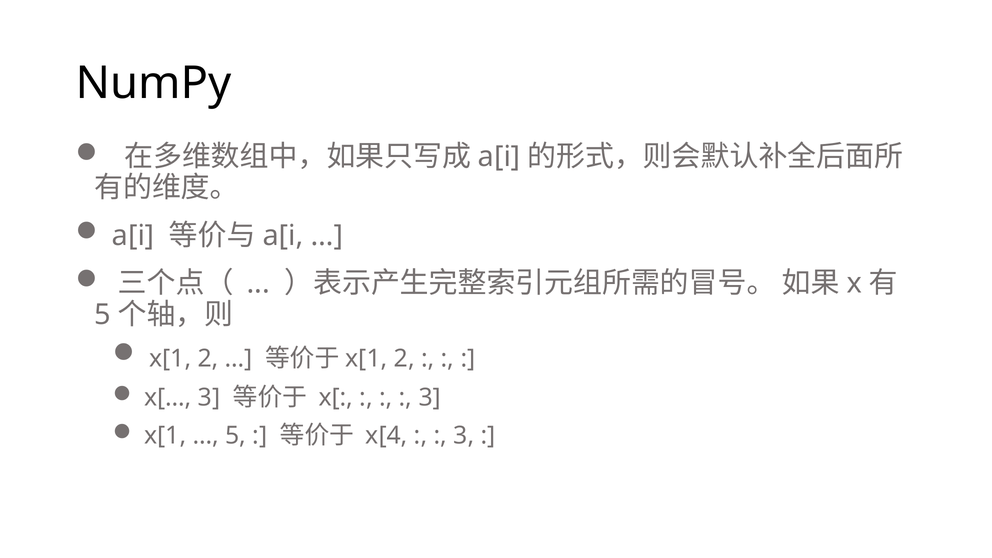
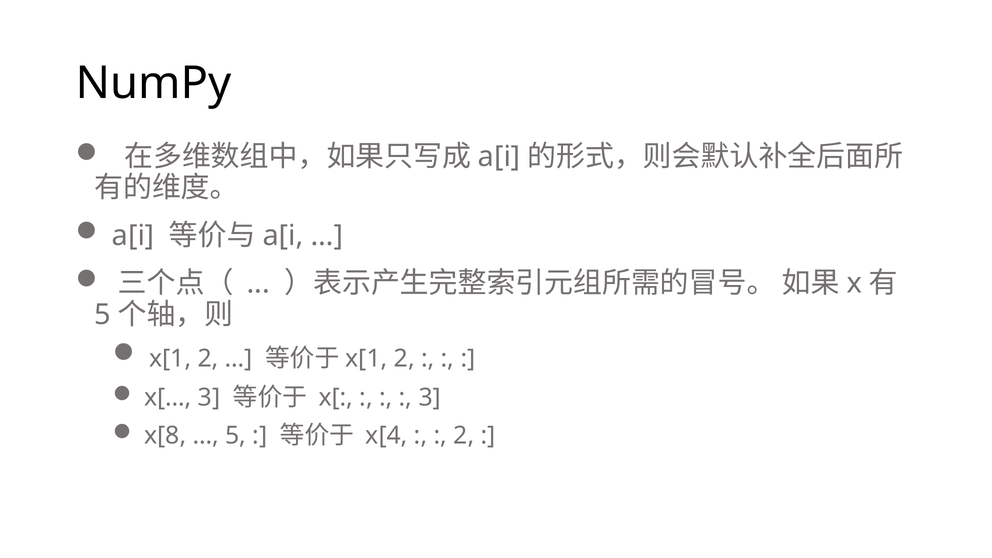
x[1: x[1 -> x[8 (165, 436)
3: 3 -> 2 (464, 436)
